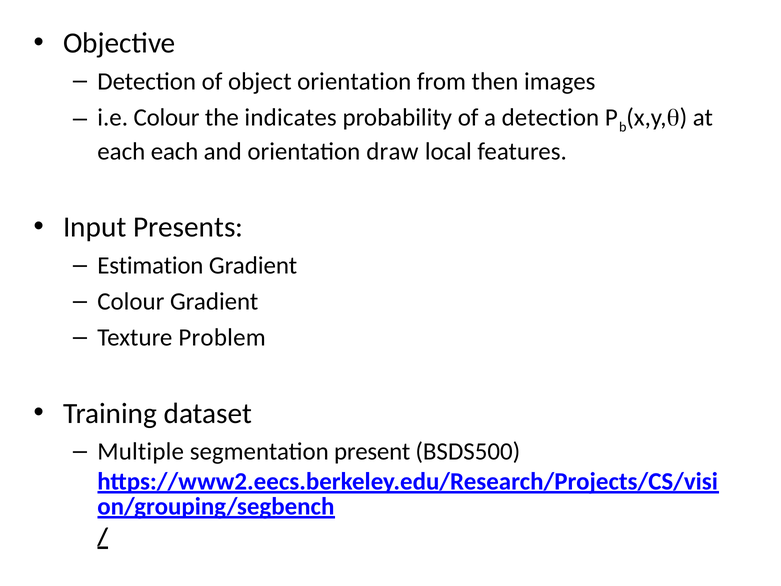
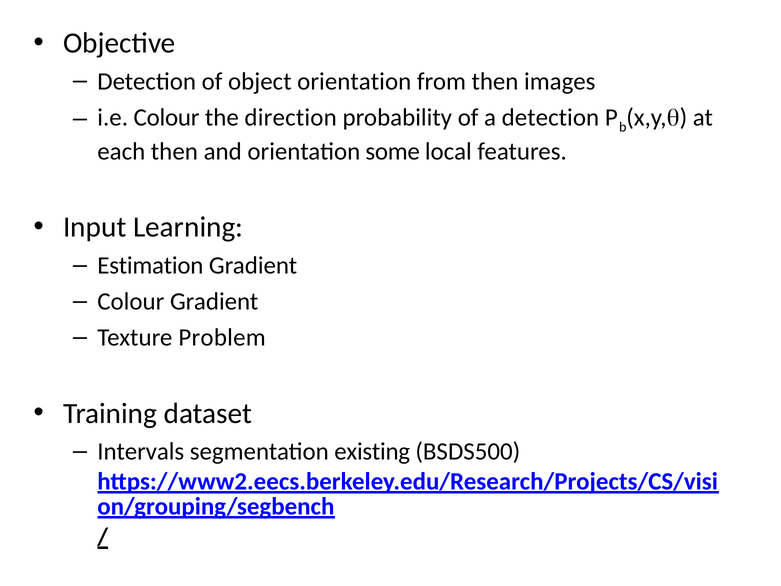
indicates: indicates -> direction (291, 117)
each each: each -> then (174, 151)
draw: draw -> some (393, 151)
Presents: Presents -> Learning (188, 227)
Multiple: Multiple -> Intervals (141, 452)
present: present -> existing (372, 452)
